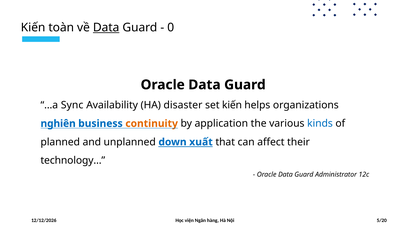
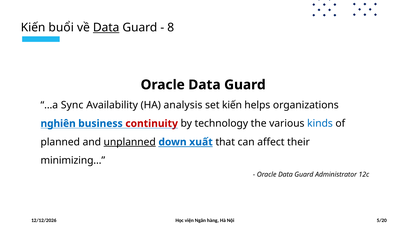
toàn: toàn -> buổi (61, 27)
0: 0 -> 8 (171, 27)
disaster: disaster -> analysis (183, 105)
continuity colour: orange -> red (152, 123)
application: application -> technology (221, 123)
unplanned underline: none -> present (130, 142)
technology…: technology… -> minimizing… (73, 160)
